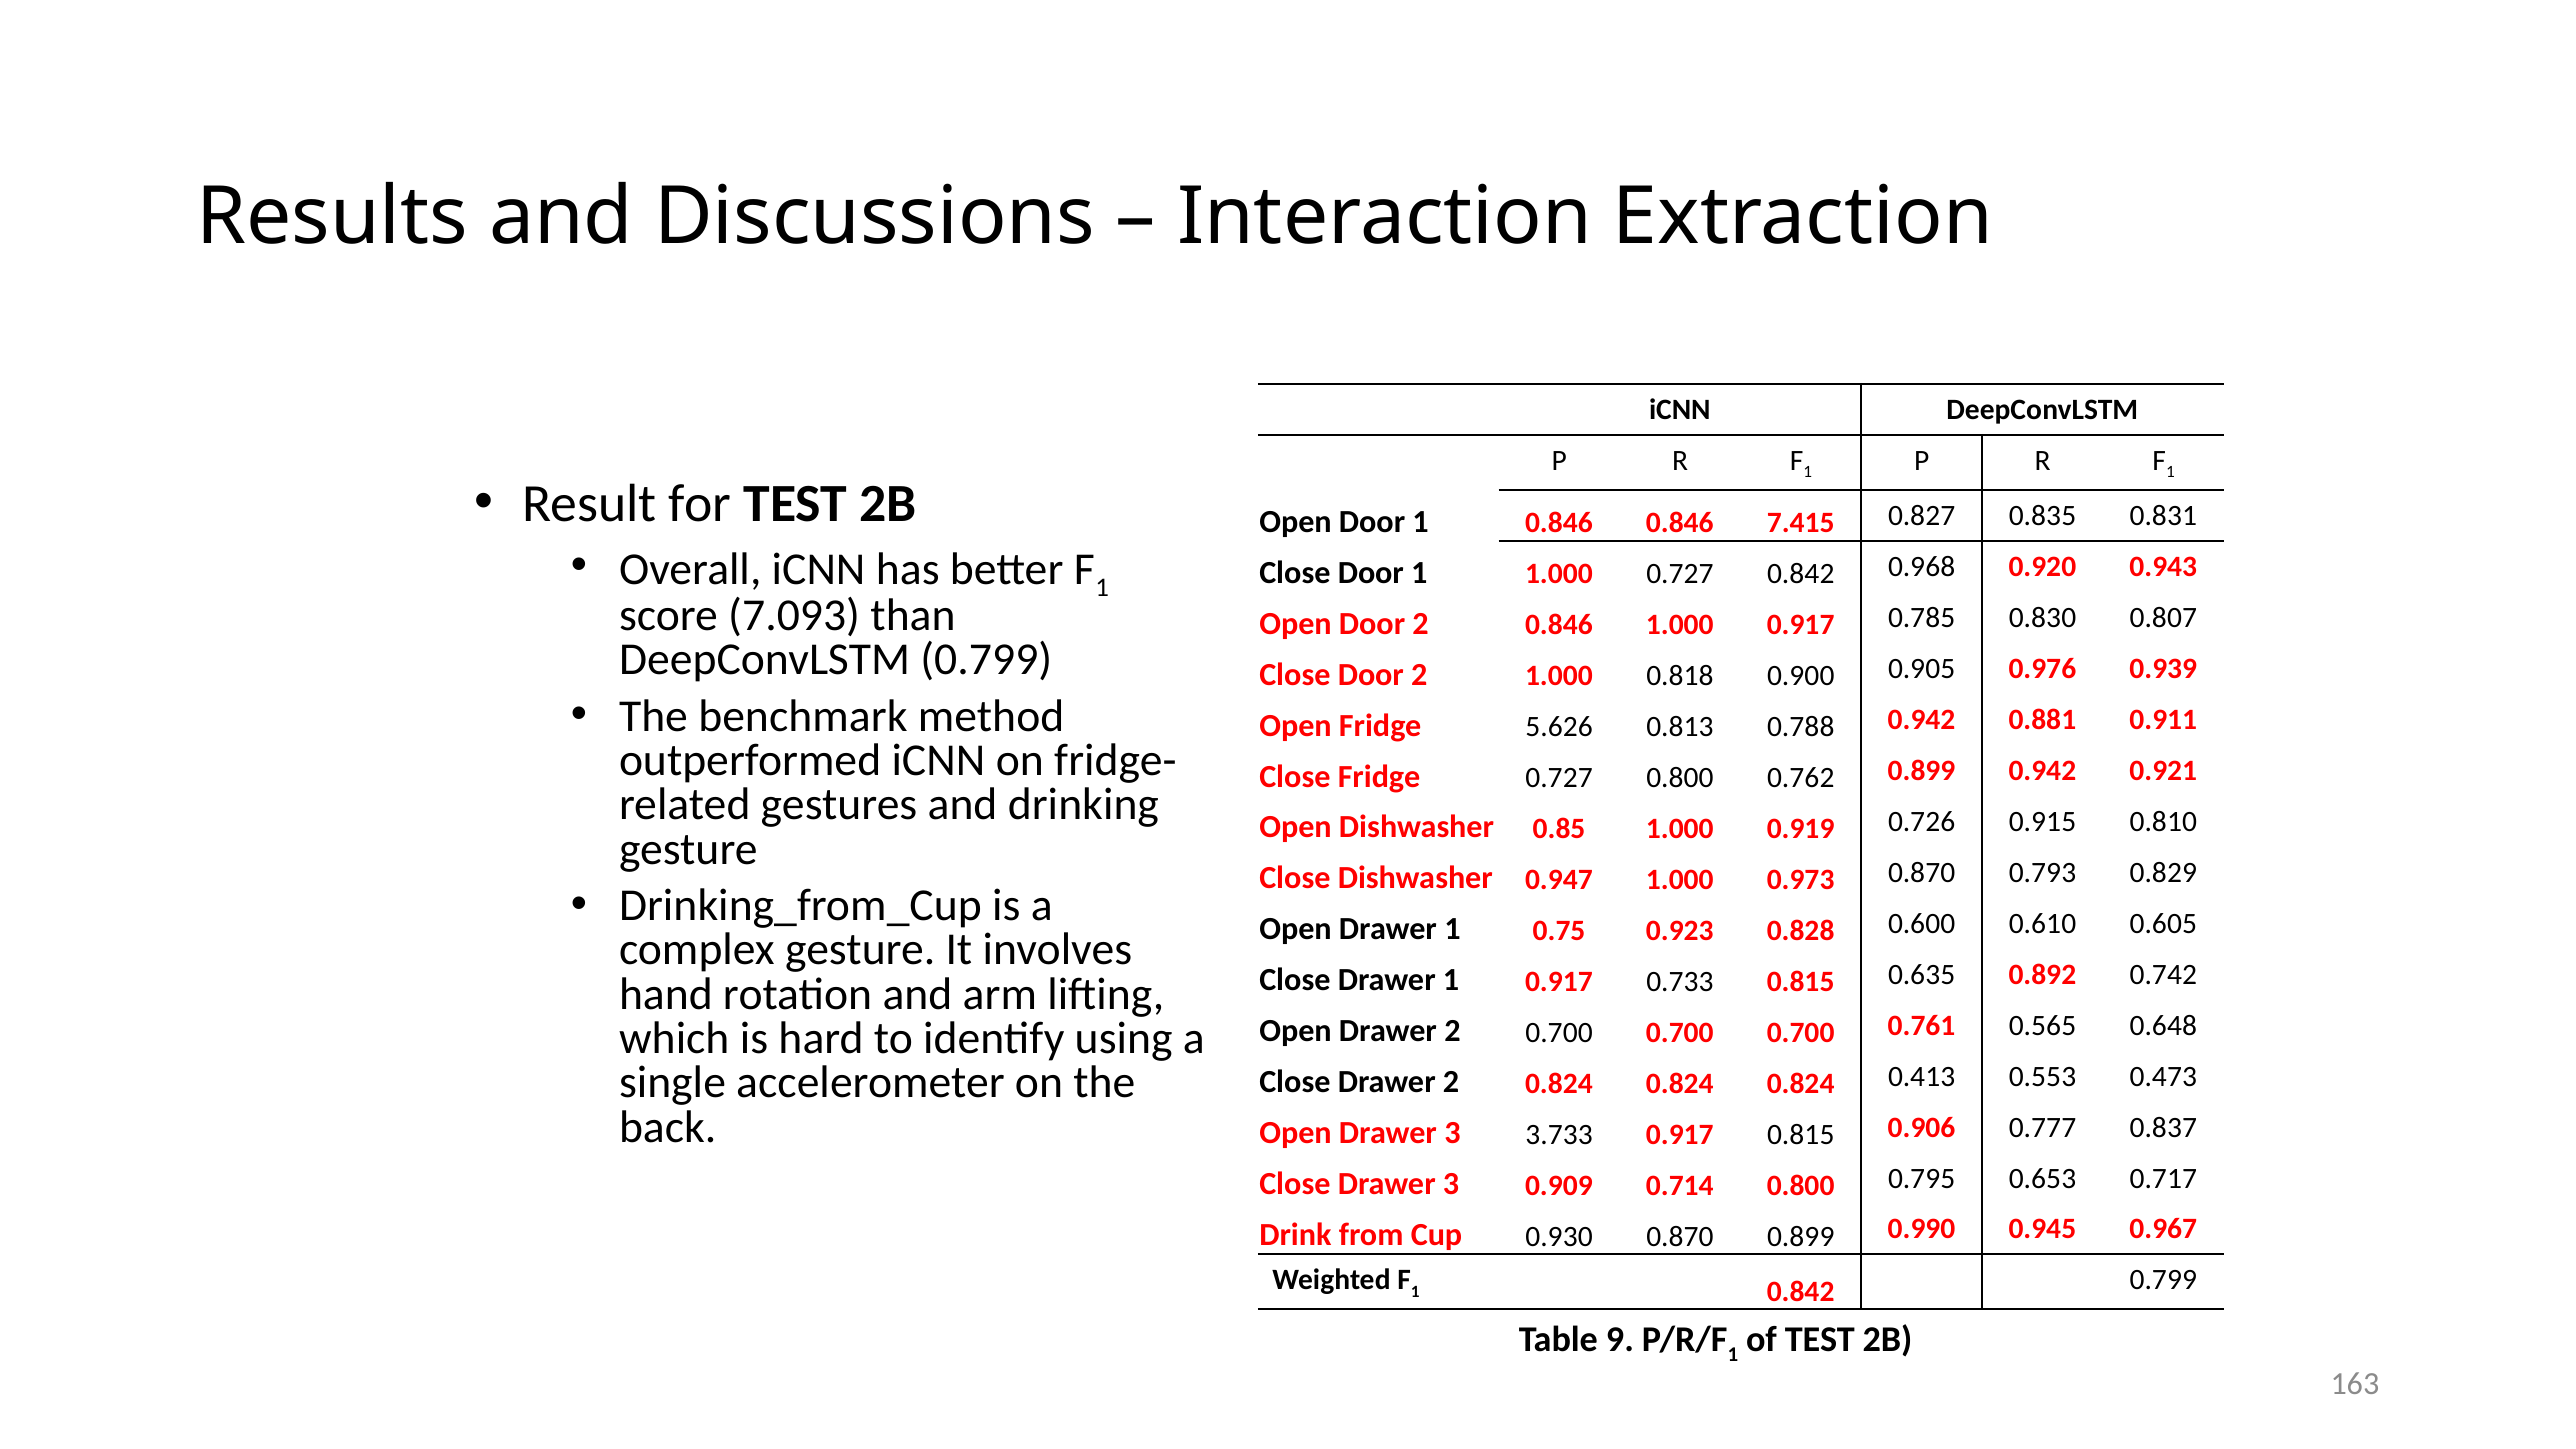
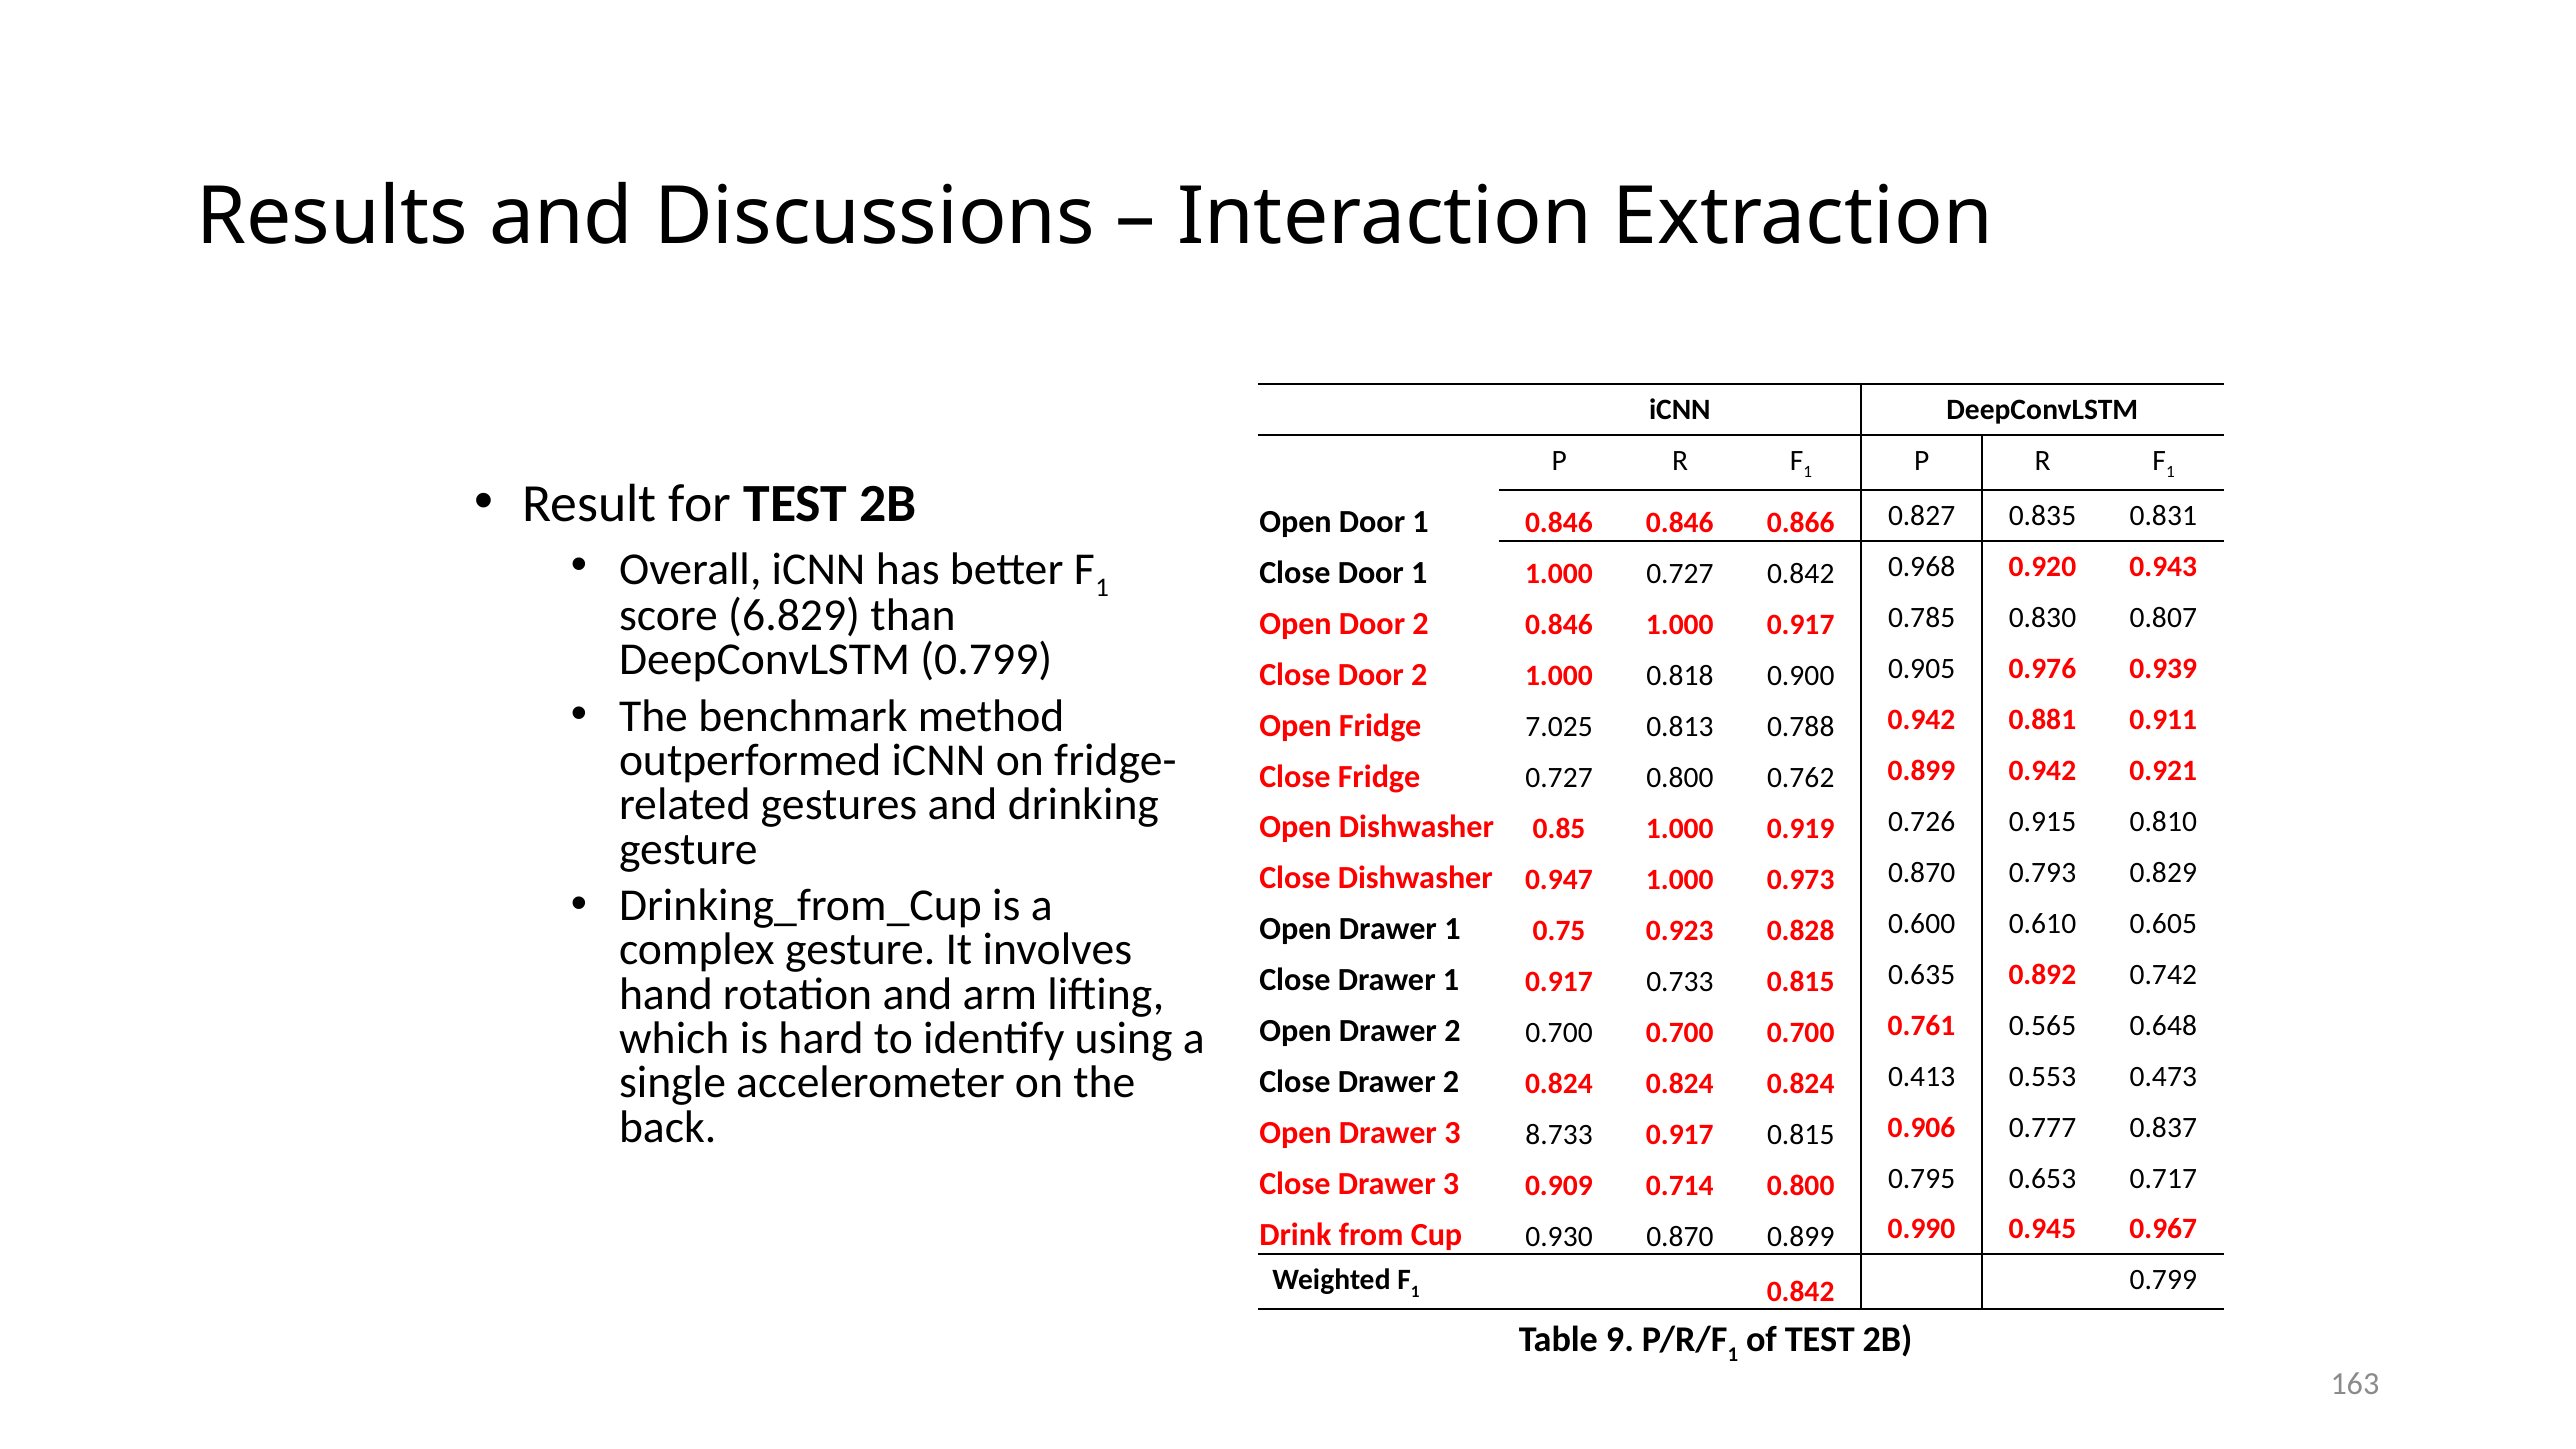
7.415: 7.415 -> 0.866 (1801, 523)
7.093: 7.093 -> 6.829 (794, 615)
5.626: 5.626 -> 7.025 (1559, 727)
3.733: 3.733 -> 8.733 (1559, 1135)
